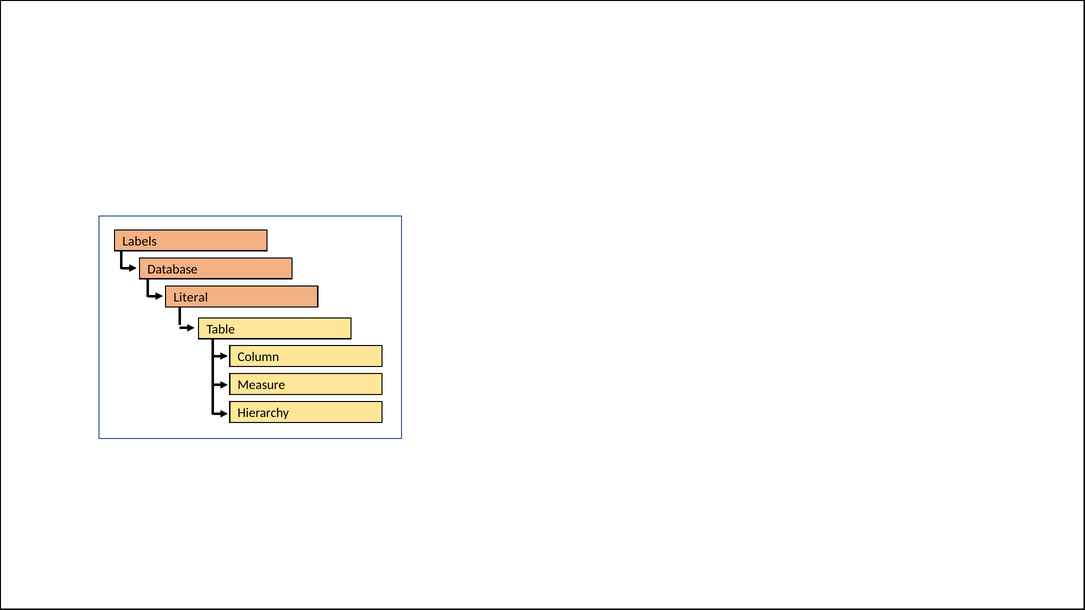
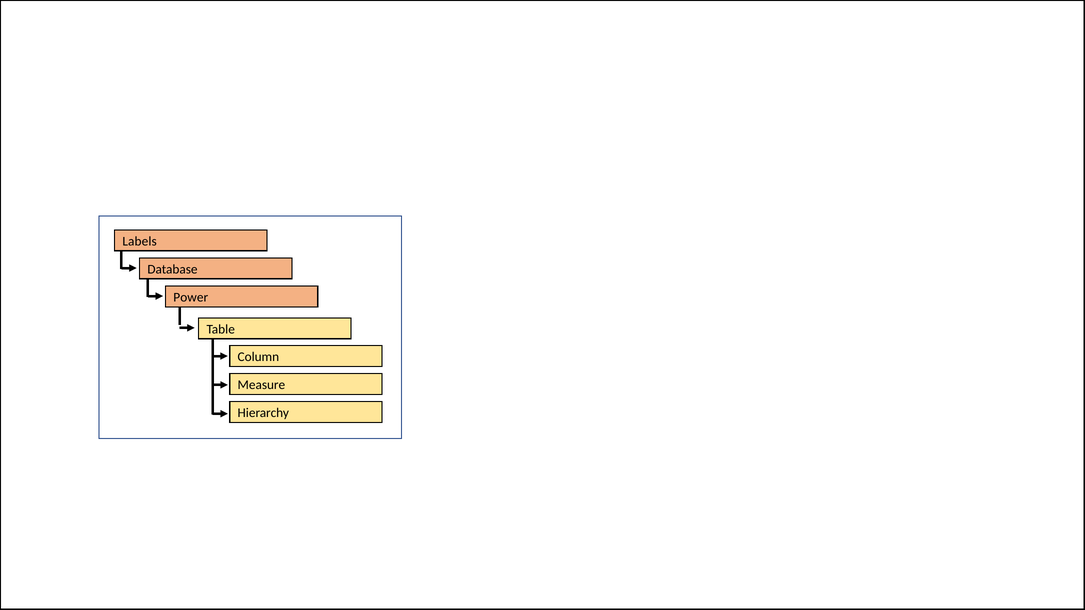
Literal: Literal -> Power (191, 297)
